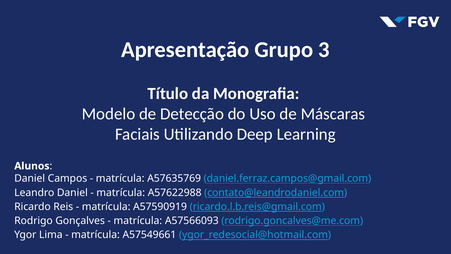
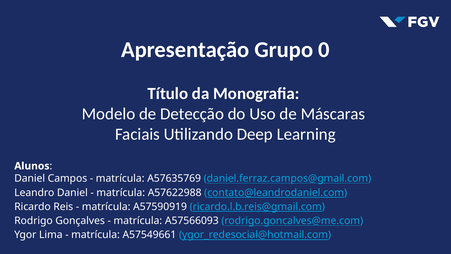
3: 3 -> 0 (324, 50)
